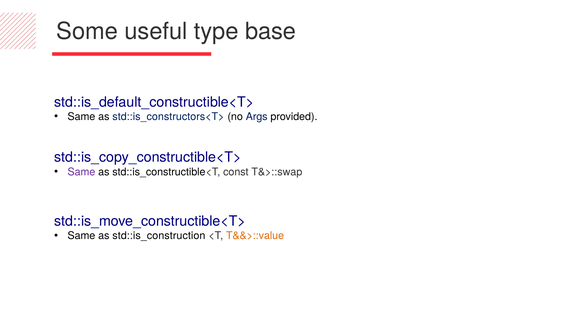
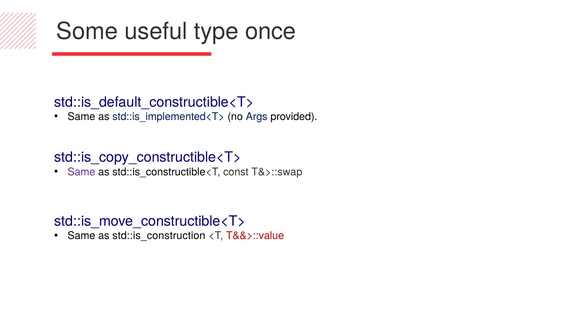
base: base -> once (271, 31)
std::is_constructors<T>: std::is_constructors<T> -> std::is_implemented<T> (168, 117)
T&&>::value colour: orange -> red (255, 236)
